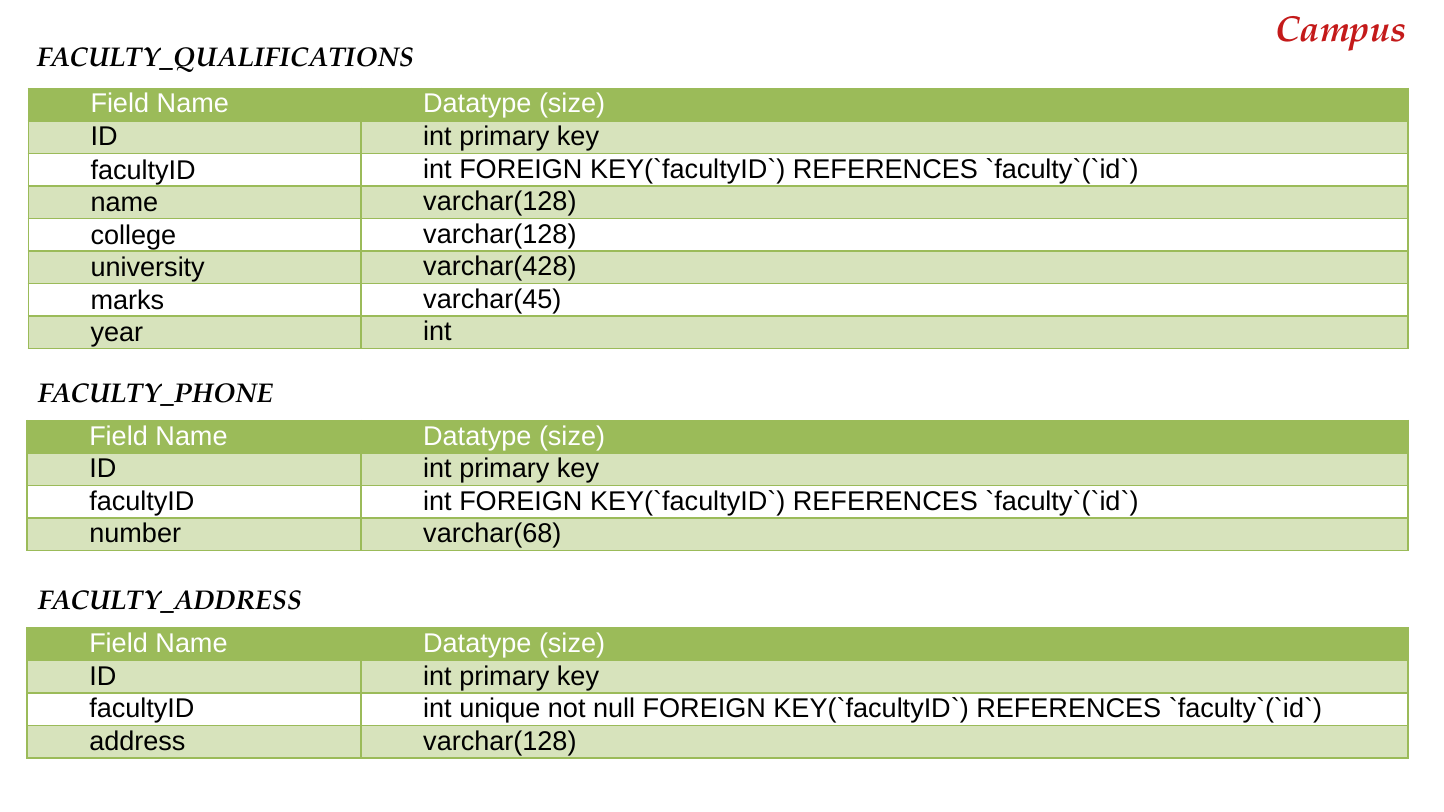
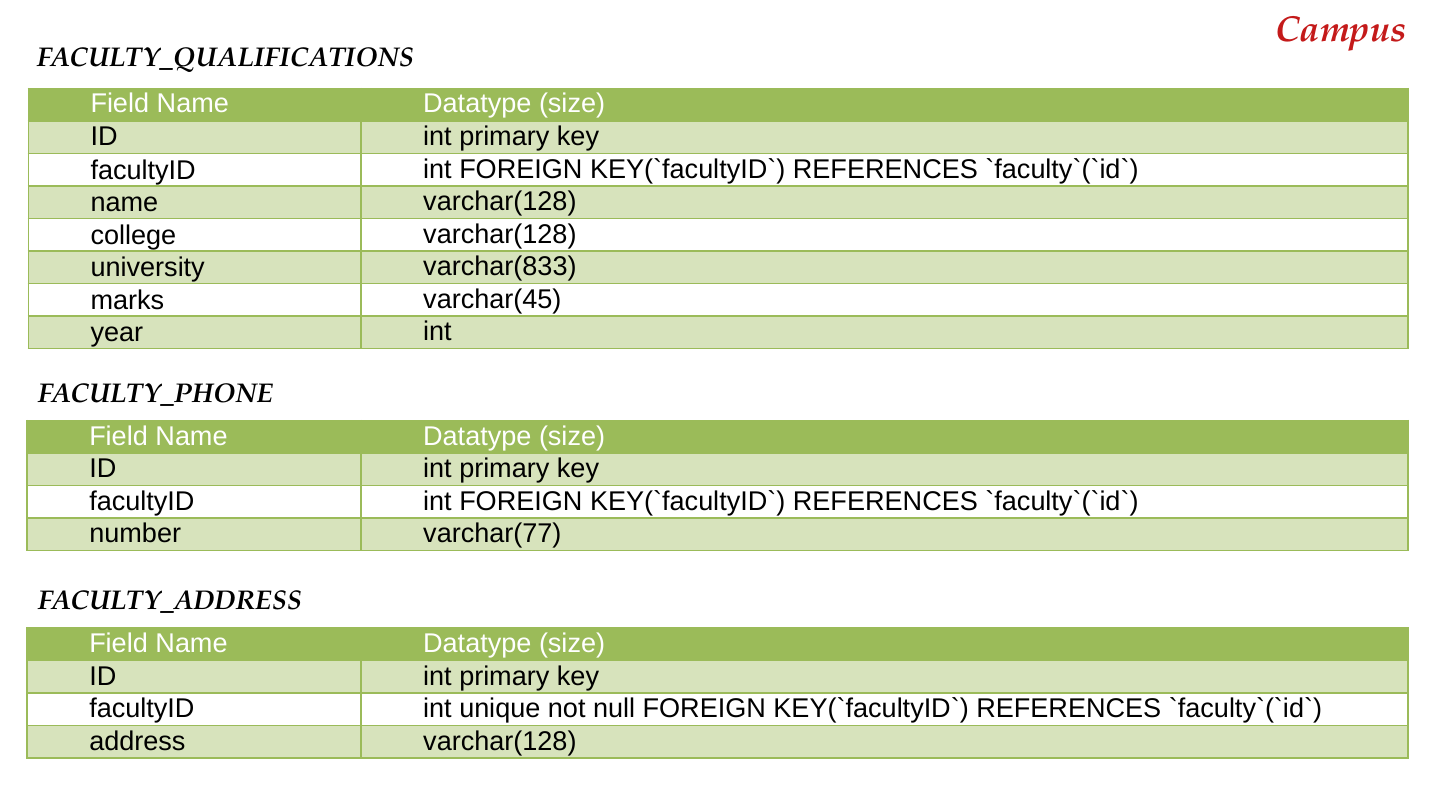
varchar(428: varchar(428 -> varchar(833 (500, 267)
varchar(68: varchar(68 -> varchar(77 (492, 534)
